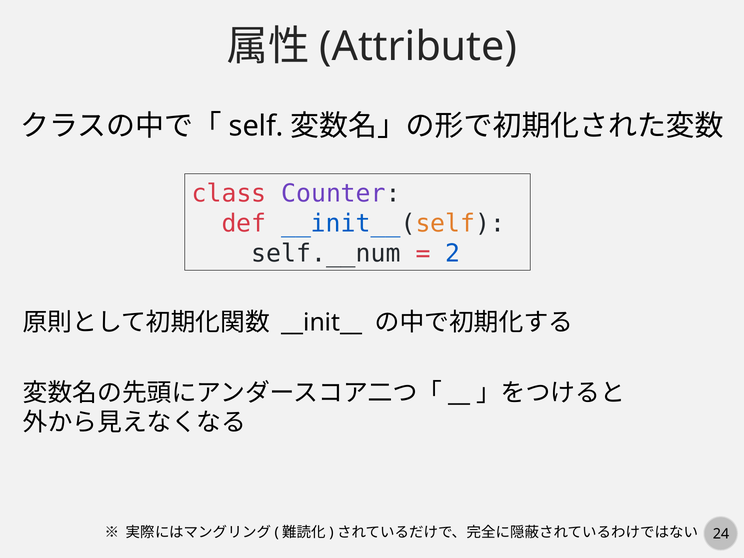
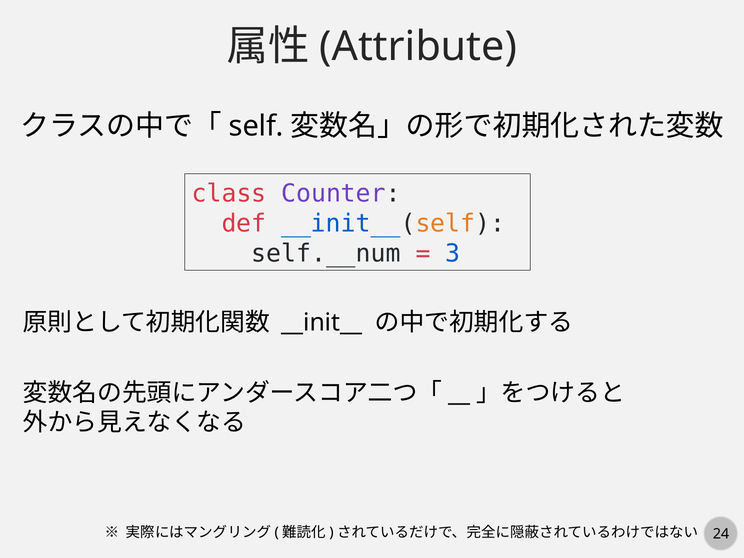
2: 2 -> 3 (453, 253)
